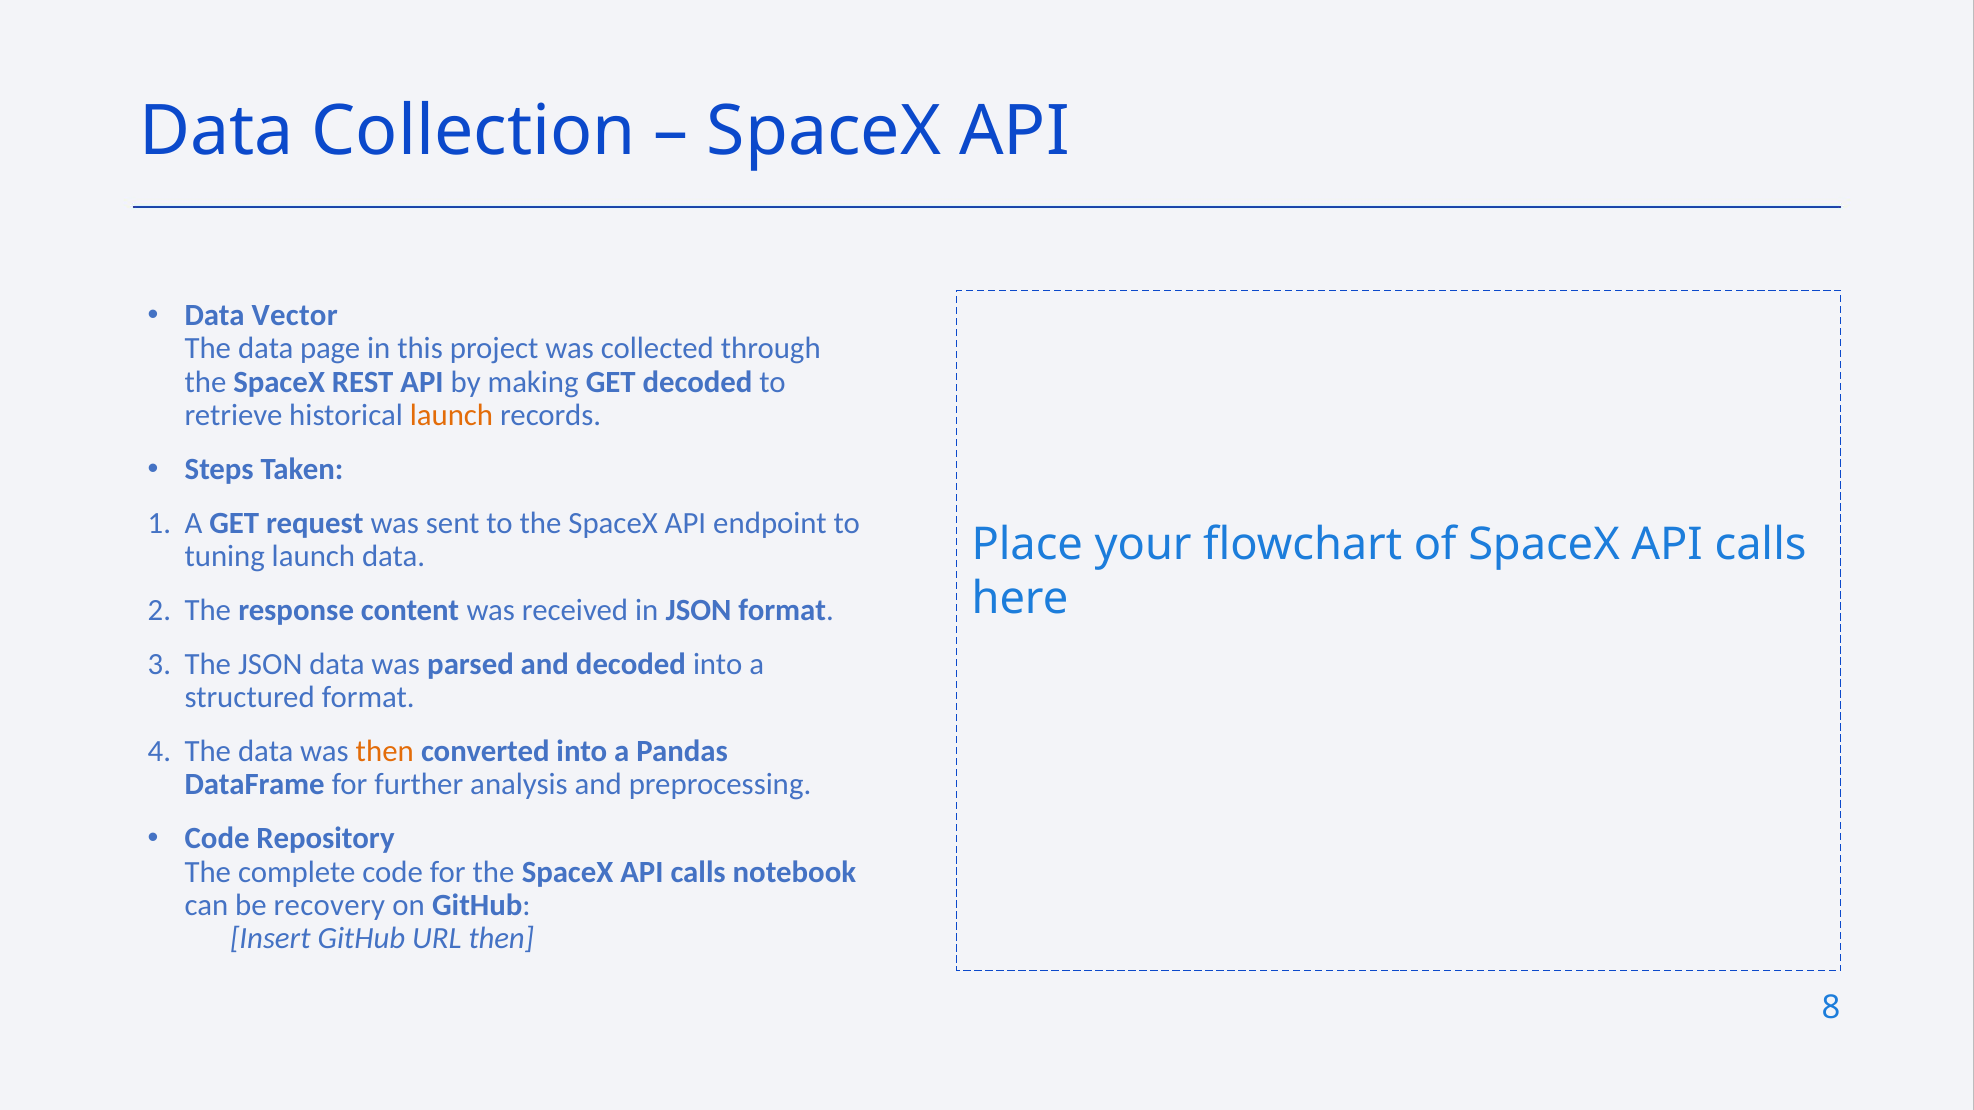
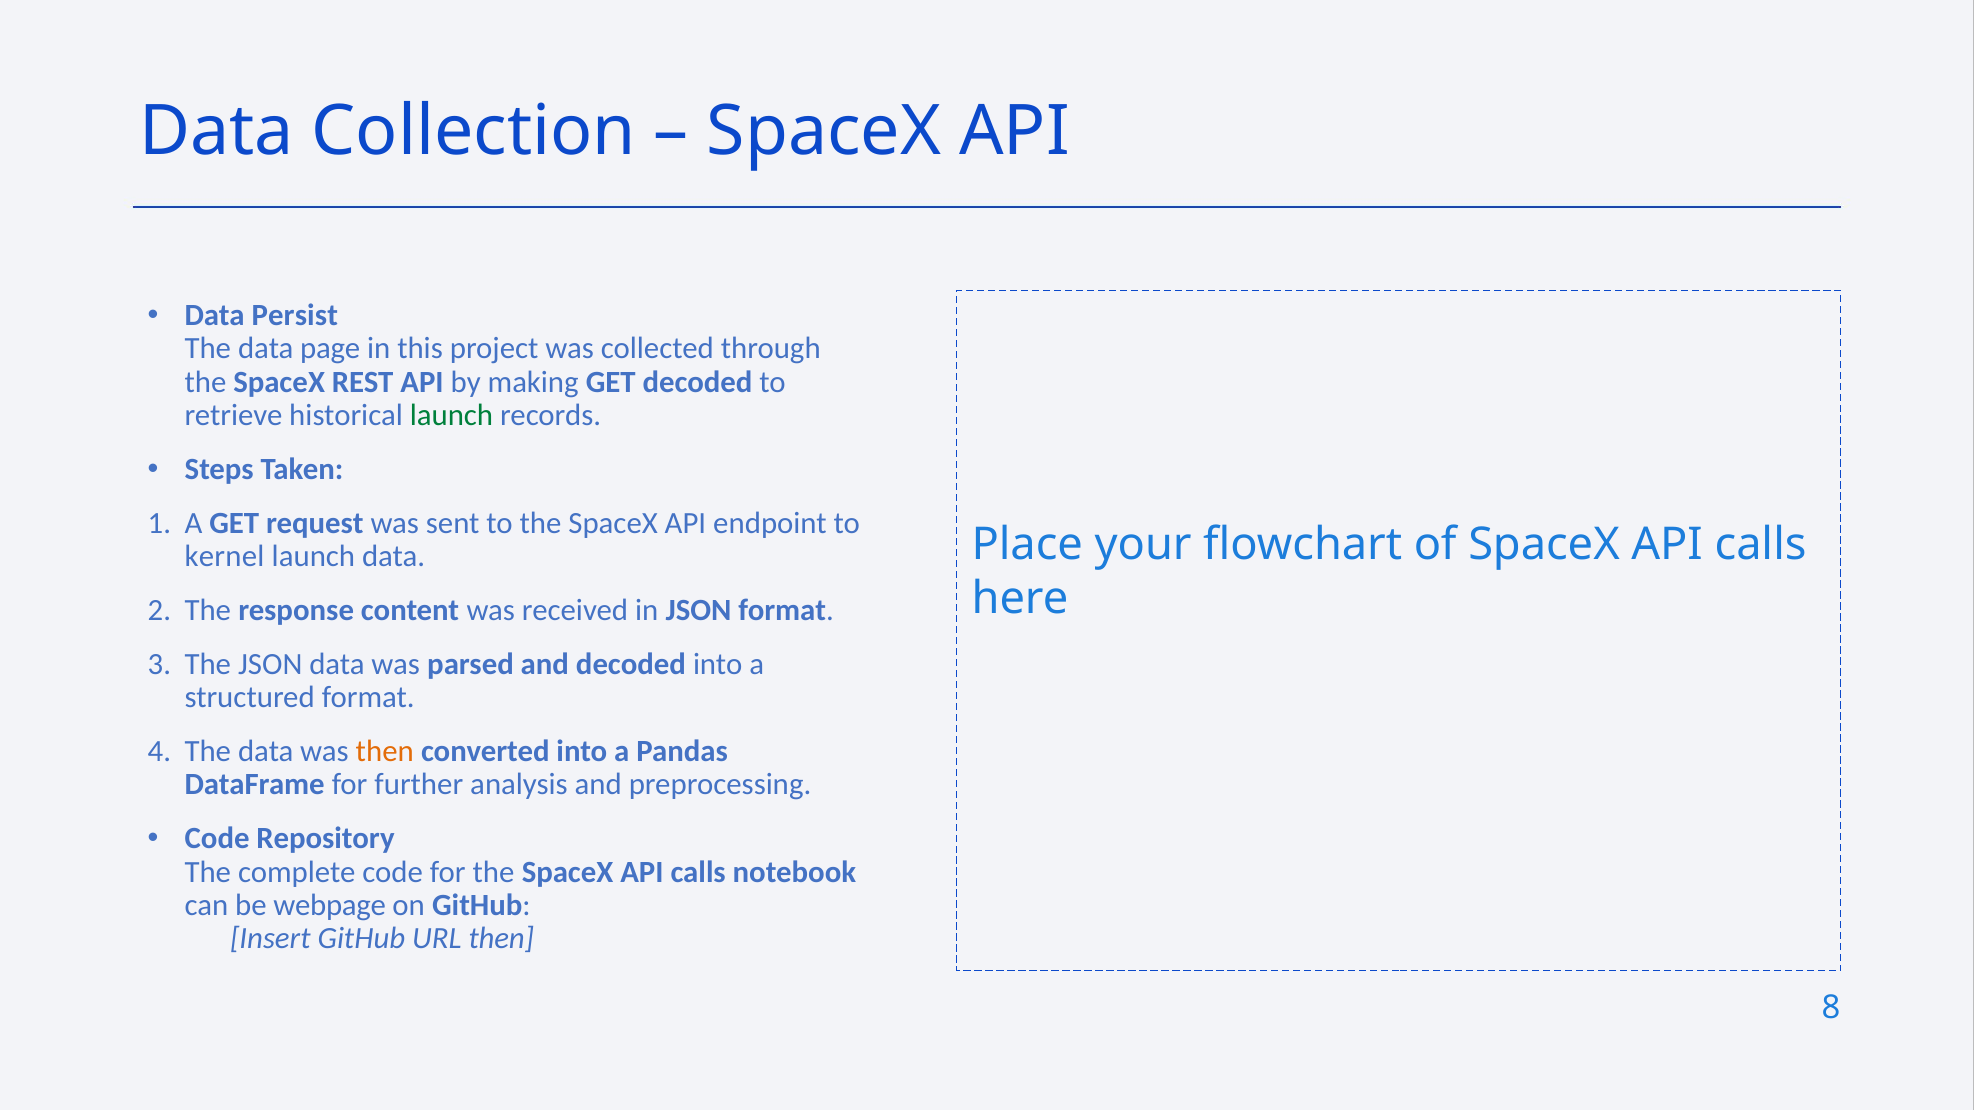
Vector: Vector -> Persist (295, 315)
launch colour: orange -> green (452, 415)
tuning: tuning -> kernel (225, 557)
recovery: recovery -> webpage (330, 906)
